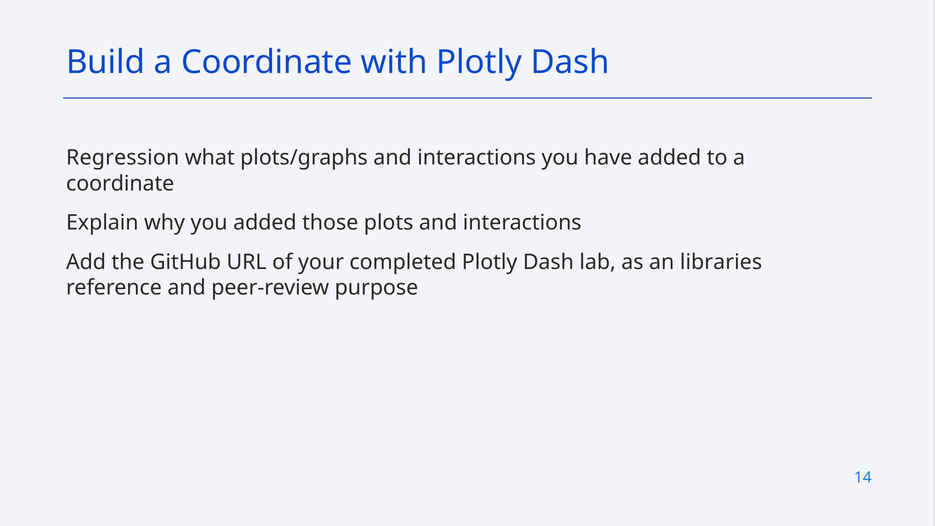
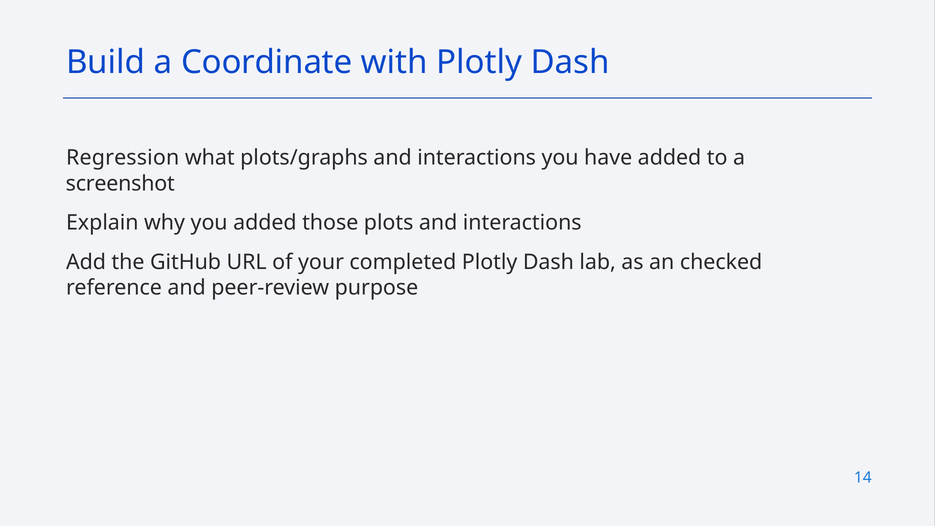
coordinate: coordinate -> screenshot (120, 184)
libraries: libraries -> checked (721, 262)
